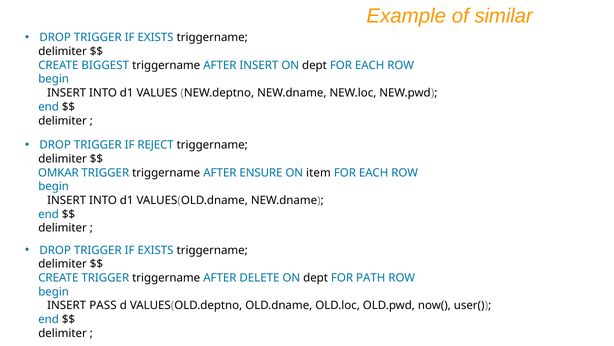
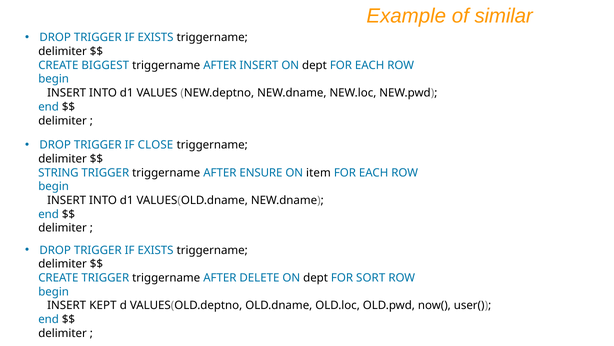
REJECT: REJECT -> CLOSE (155, 145)
OMKAR: OMKAR -> STRING (58, 172)
PATH: PATH -> SORT (371, 277)
PASS: PASS -> KEPT (103, 305)
